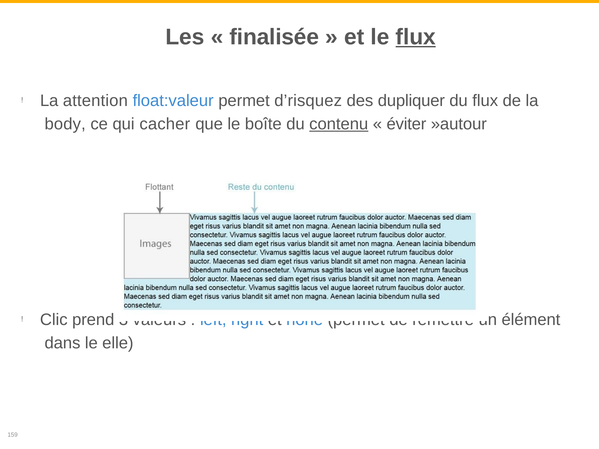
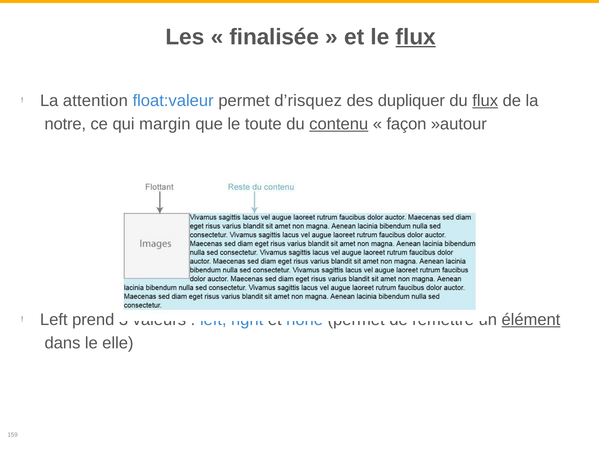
flux underline: none -> present (485, 101)
body: body -> notre (65, 124)
cacher: cacher -> margin (165, 124)
boîte: boîte -> toute (263, 124)
éviter: éviter -> façon (406, 124)
Clic: Clic -> Left (54, 320)
élément underline: none -> present (531, 320)
